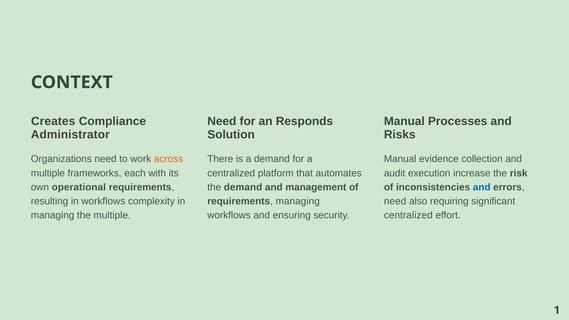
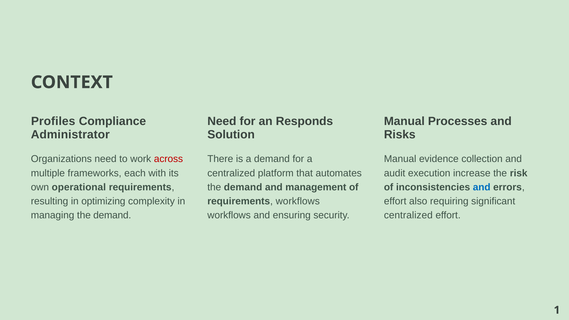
Creates: Creates -> Profiles (53, 121)
across colour: orange -> red (168, 159)
in workflows: workflows -> optimizing (103, 201)
requirements managing: managing -> workflows (298, 201)
need: need -> effort (395, 201)
managing the multiple: multiple -> demand (112, 215)
